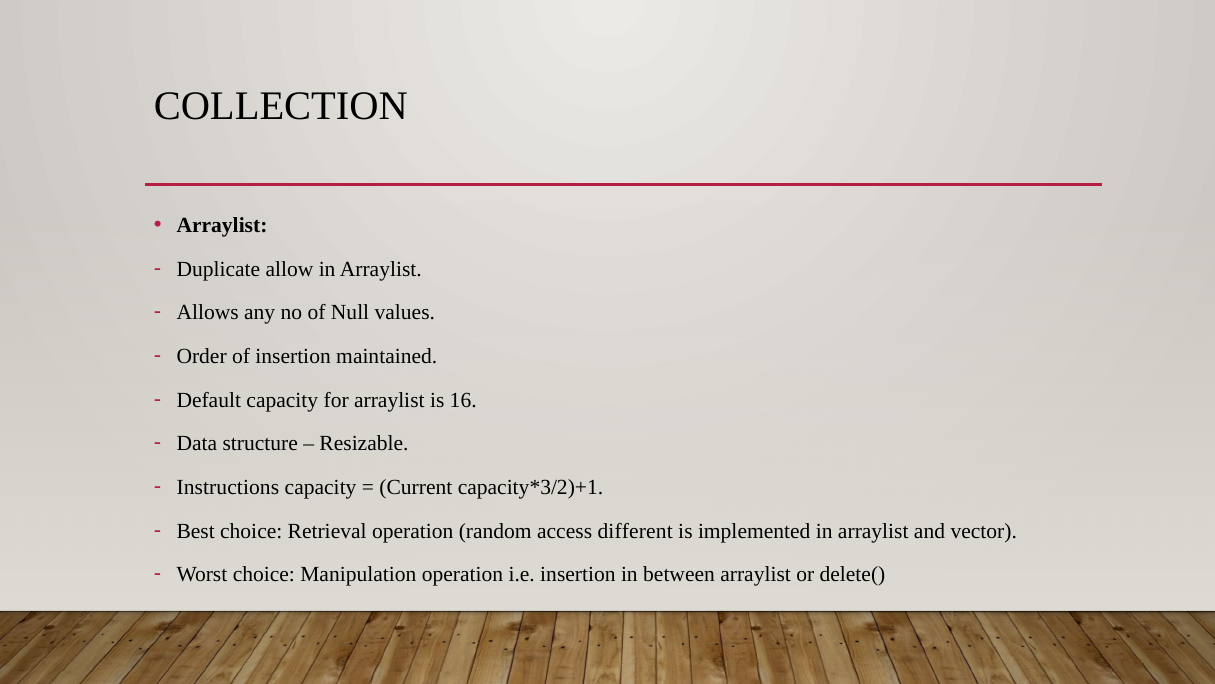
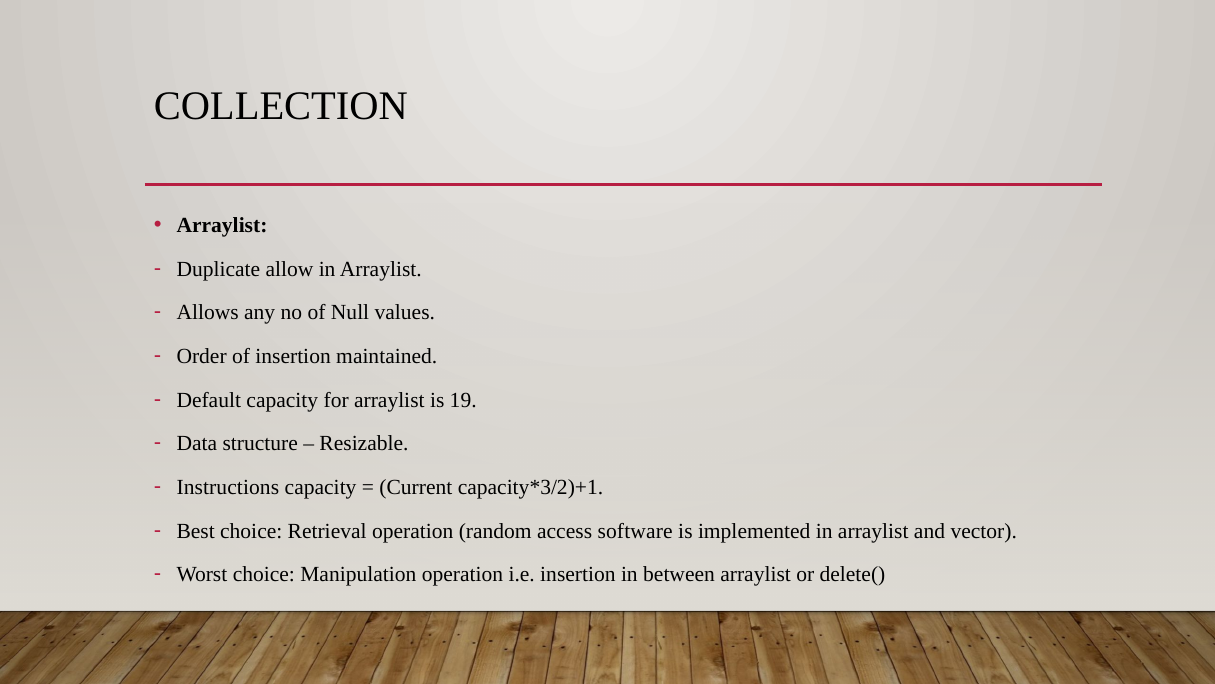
16: 16 -> 19 (463, 400)
different: different -> software (635, 531)
